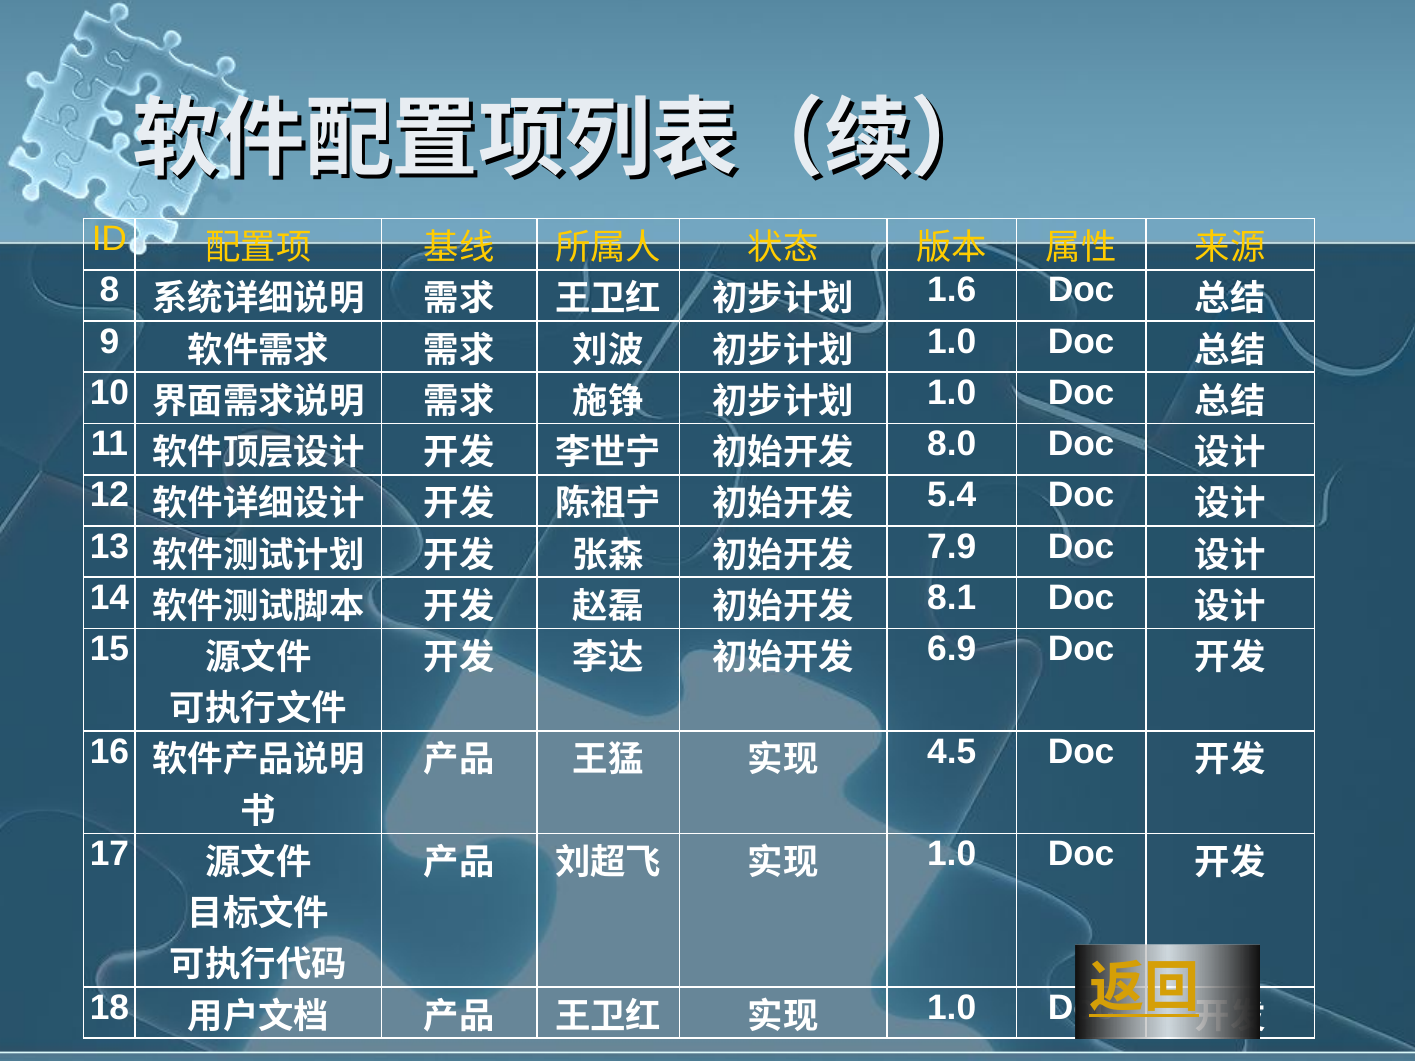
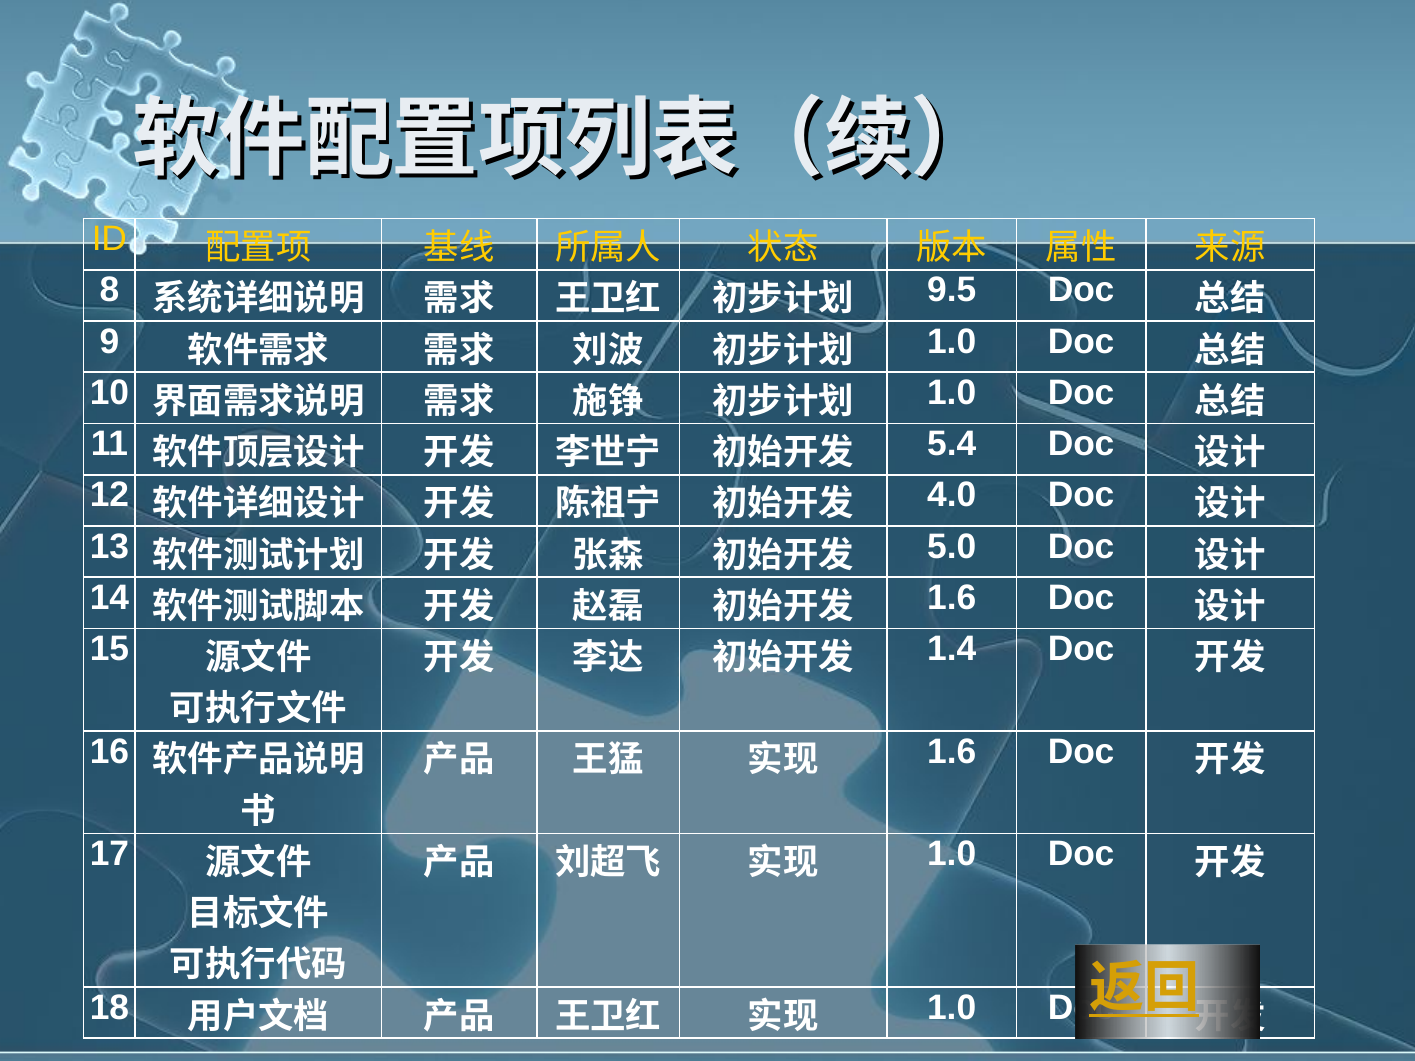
1.6: 1.6 -> 9.5 (952, 290)
8.0: 8.0 -> 5.4 (952, 444)
5.4: 5.4 -> 4.0 (952, 495)
7.9: 7.9 -> 5.0 (952, 547)
8.1: 8.1 -> 1.6 (952, 598)
6.9: 6.9 -> 1.4 (952, 649)
4.5: 4.5 -> 1.6 (952, 752)
